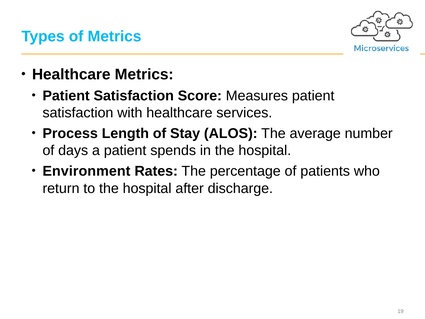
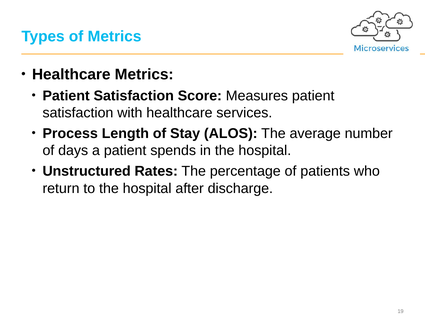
Environment: Environment -> Unstructured (87, 171)
